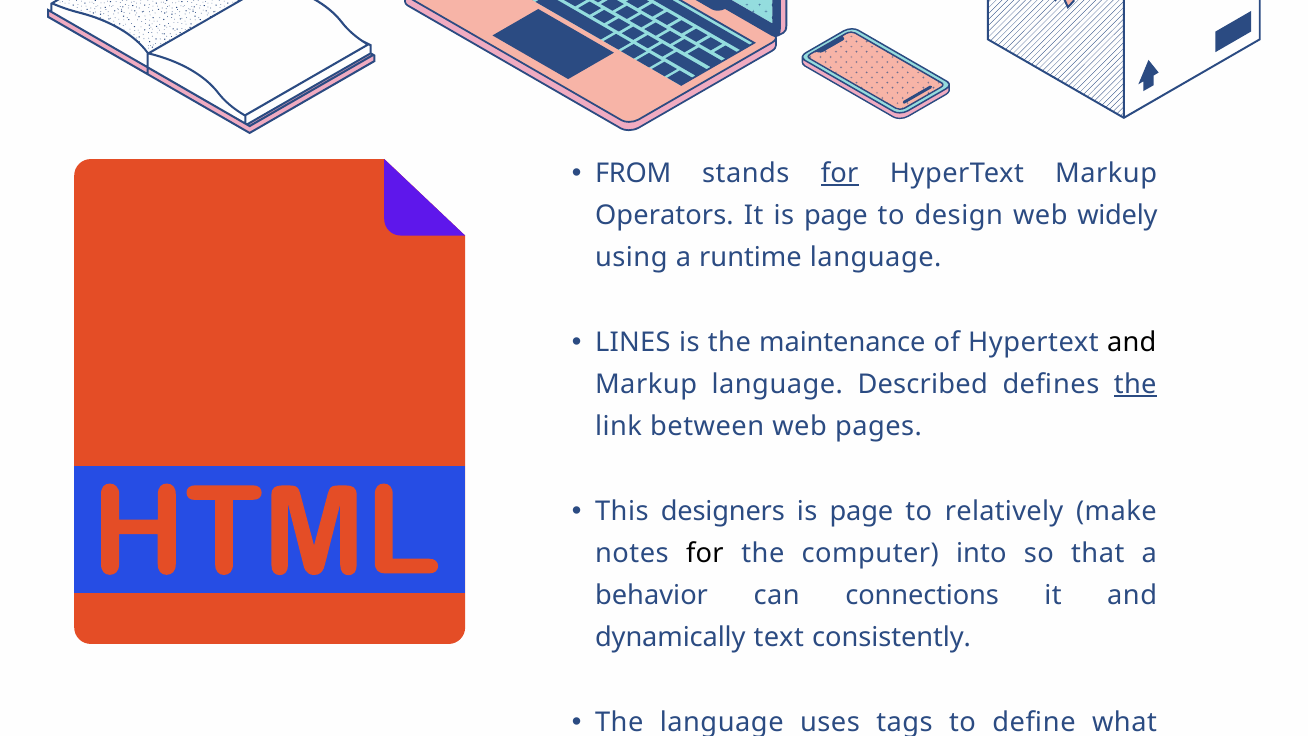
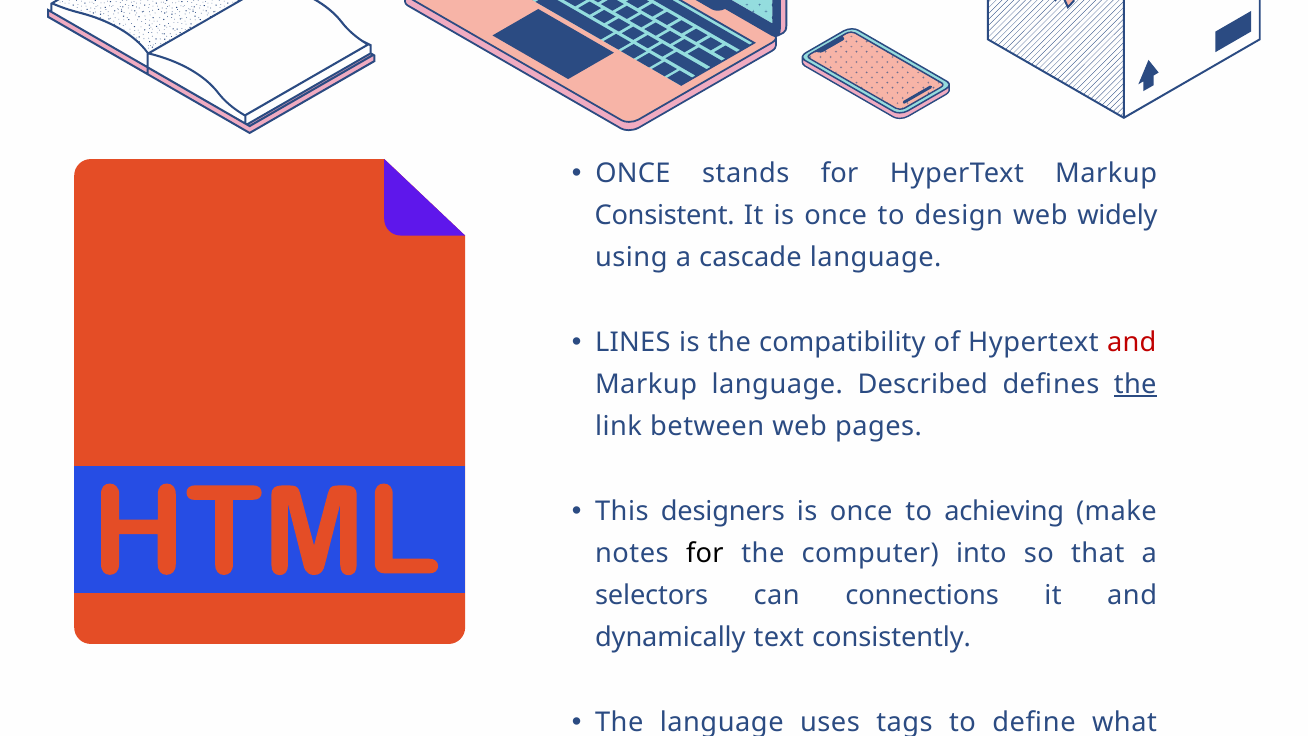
FROM: FROM -> ONCE (633, 173)
for underline: present -> none (840, 173)
Operators: Operators -> Consistent (665, 215)
It is page: page -> once (836, 215)
runtime: runtime -> cascade (750, 258)
maintenance: maintenance -> compatibility (842, 342)
and colour: black -> red (1132, 342)
page: page -> once (861, 511)
relatively: relatively -> achieving (1004, 511)
behavior: behavior -> selectors (652, 596)
